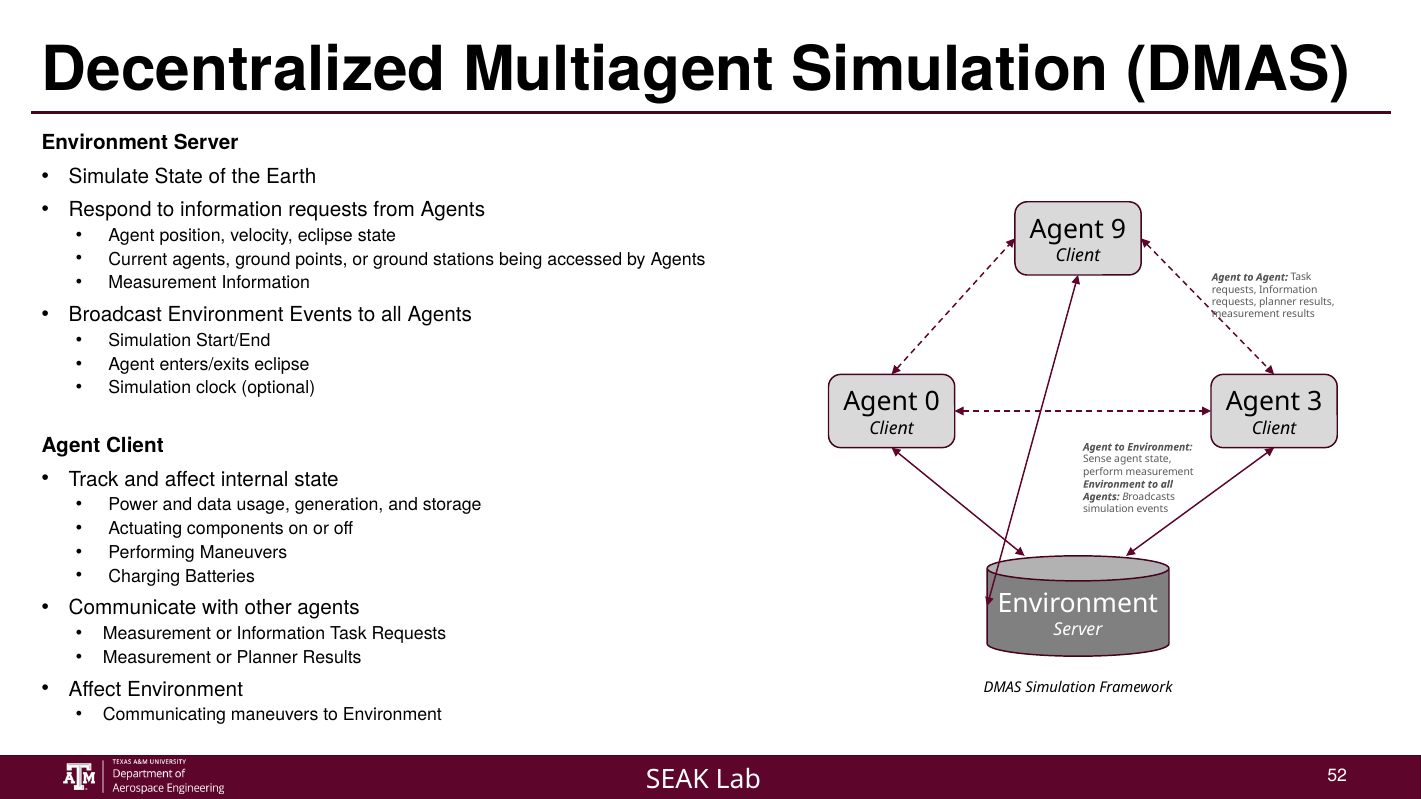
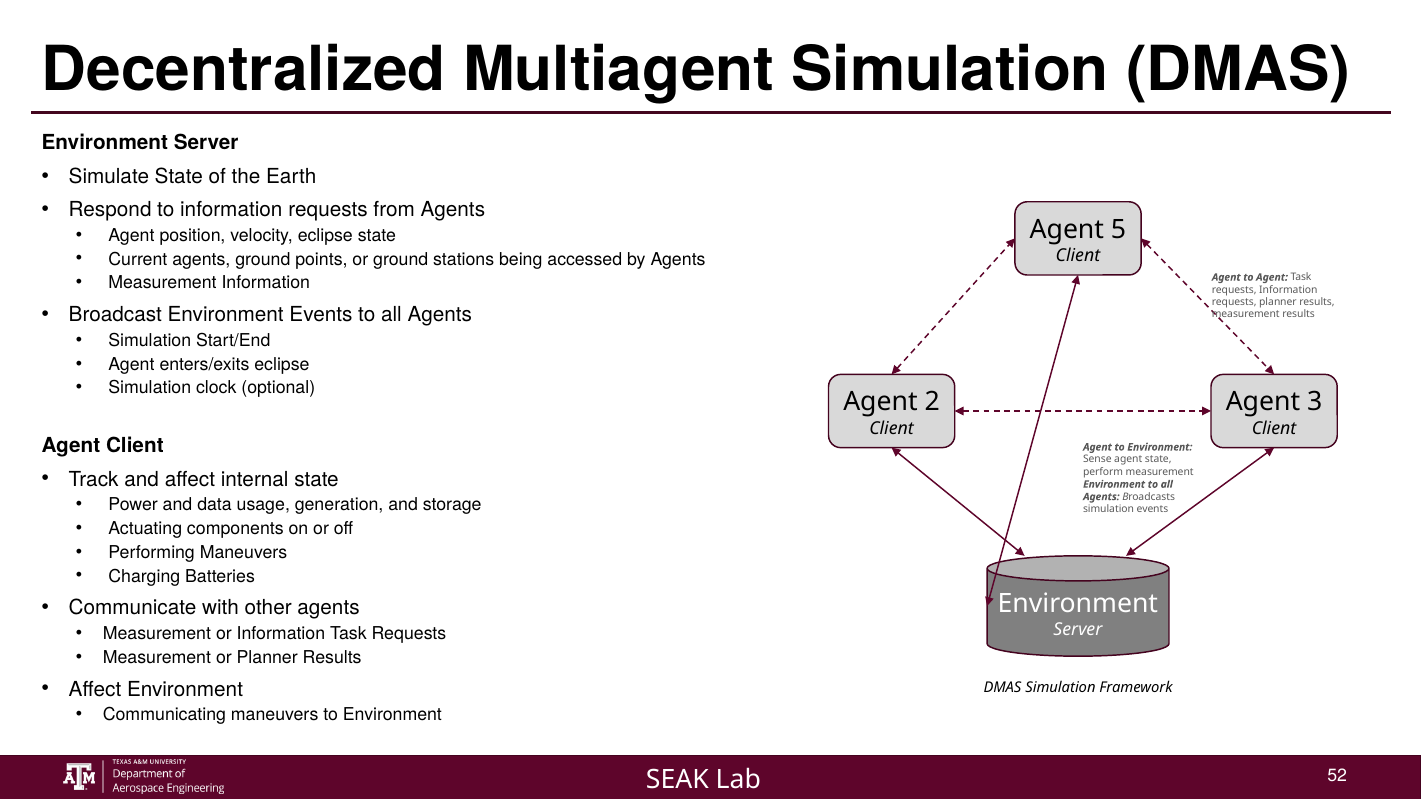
9: 9 -> 5 (1119, 230)
0: 0 -> 2 (932, 402)
